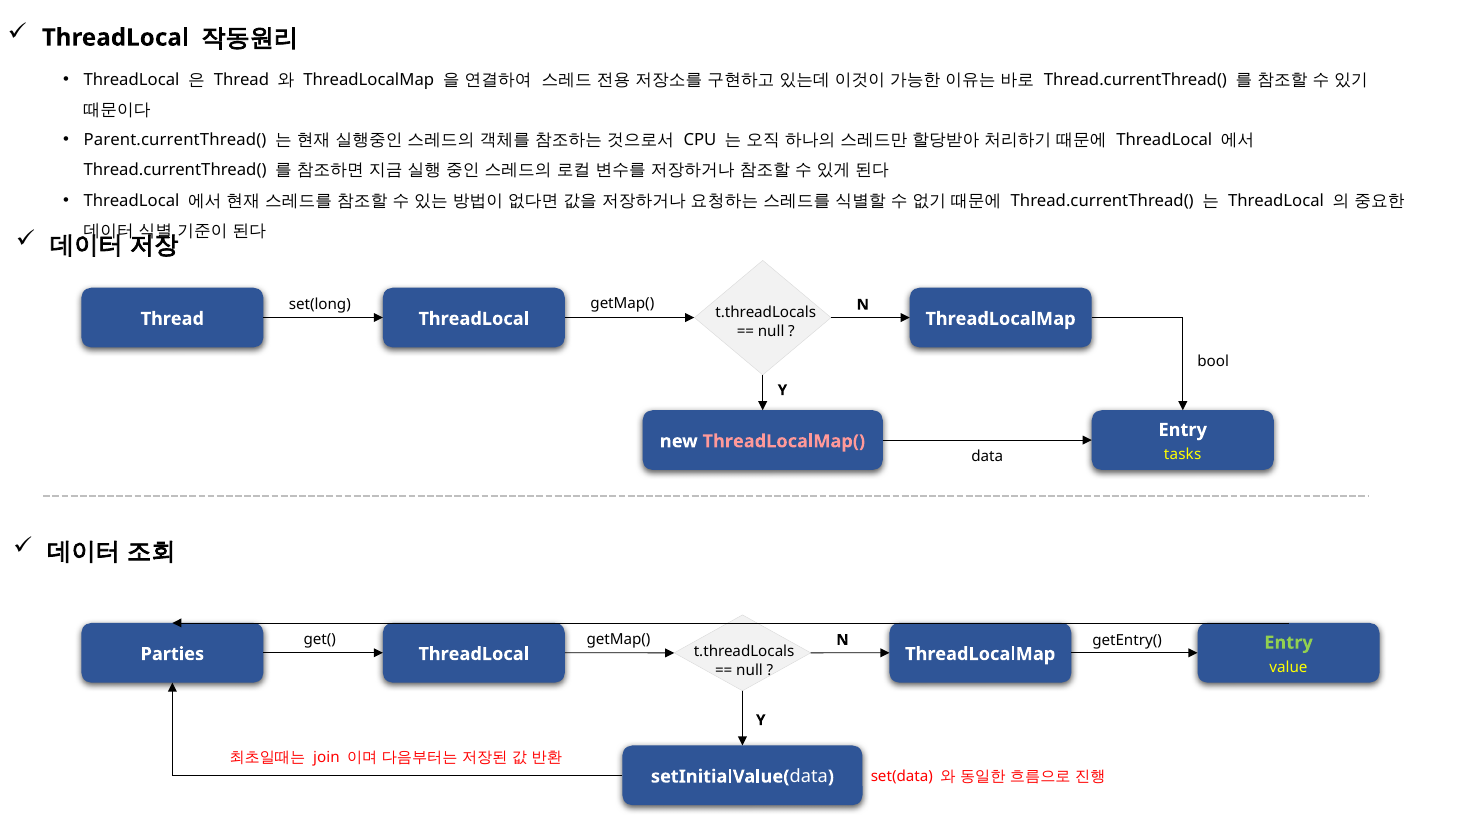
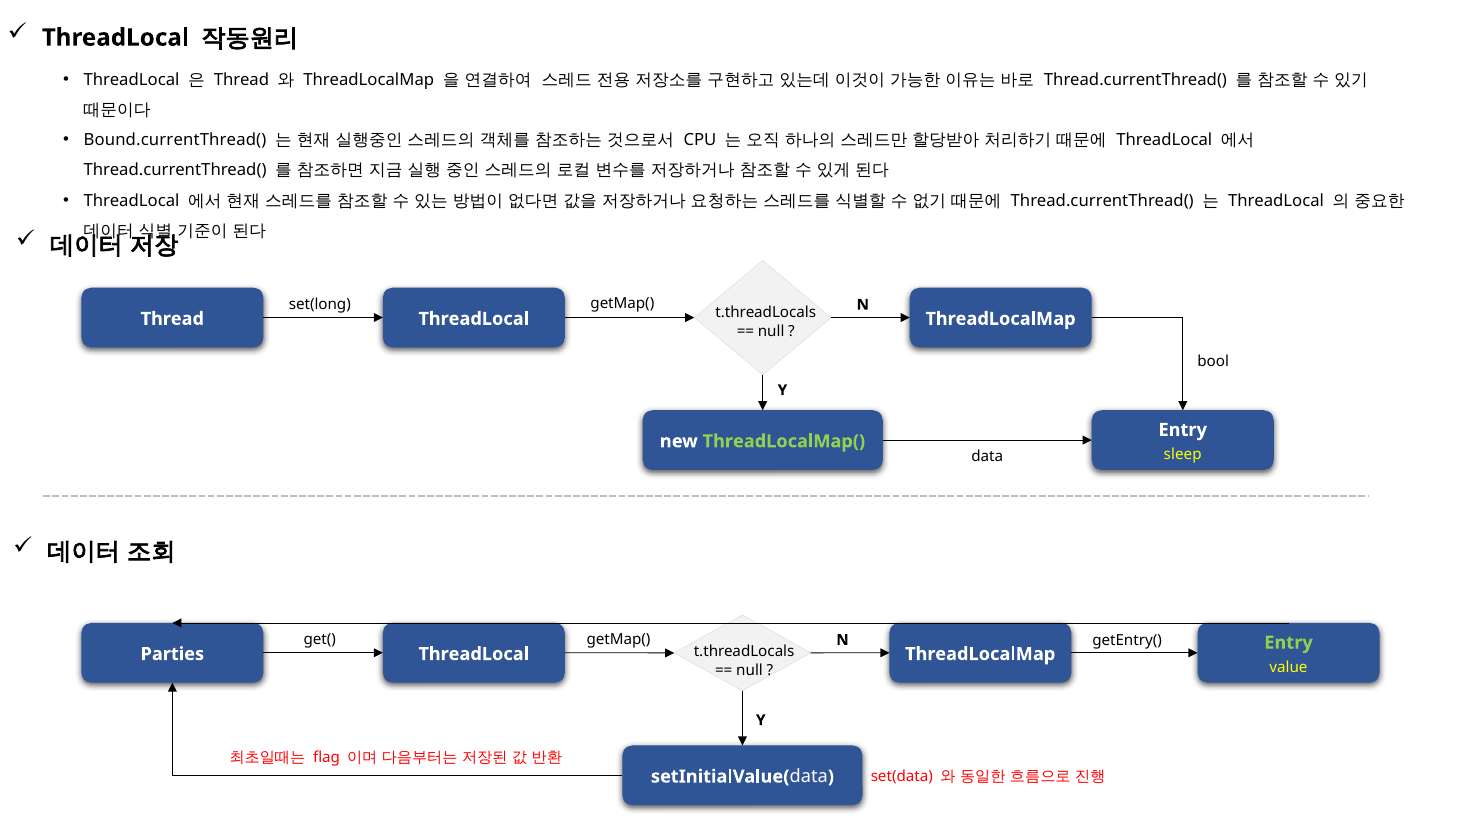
Parent.currentThread(: Parent.currentThread( -> Bound.currentThread( (175, 140)
ThreadLocalMap( colour: pink -> light green (784, 441)
tasks: tasks -> sleep (1183, 454)
join: join -> flag (327, 758)
